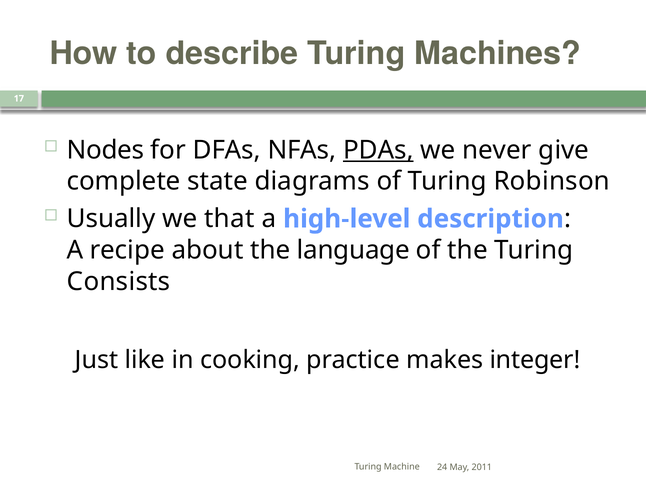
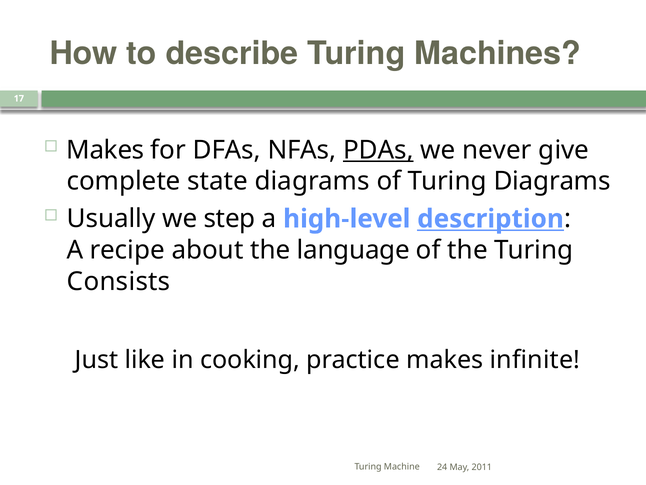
Nodes: Nodes -> Makes (105, 150)
Turing Robinson: Robinson -> Diagrams (552, 181)
that: that -> step (230, 219)
description underline: none -> present (491, 219)
integer: integer -> infinite (535, 360)
